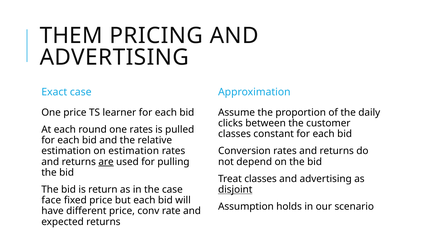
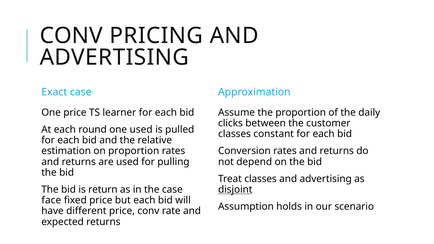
THEM: THEM -> CONV (71, 36)
one rates: rates -> used (141, 130)
on estimation: estimation -> proportion (134, 151)
are underline: present -> none (106, 162)
